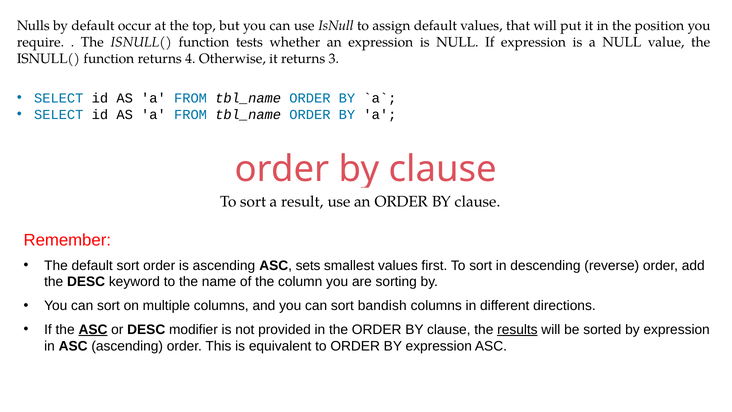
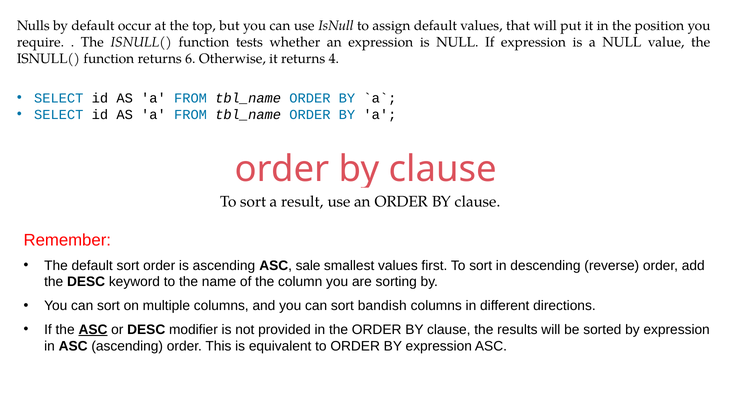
4: 4 -> 6 (190, 59)
3: 3 -> 4 (334, 59)
sets: sets -> sale (308, 265)
results underline: present -> none (517, 329)
